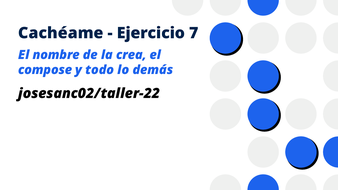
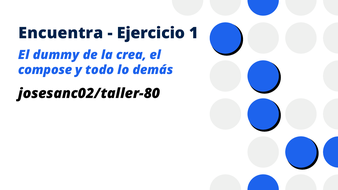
Cachéame: Cachéame -> Encuentra (61, 33)
7: 7 -> 1 (194, 33)
nombre: nombre -> dummy (56, 55)
josesanc02/taller-22: josesanc02/taller-22 -> josesanc02/taller-80 (89, 93)
